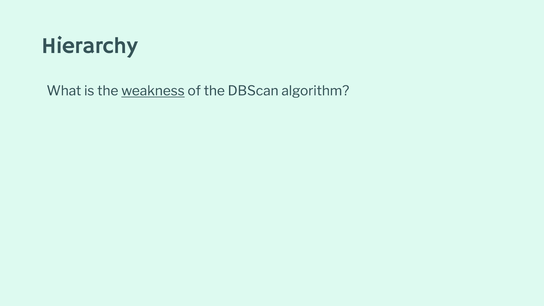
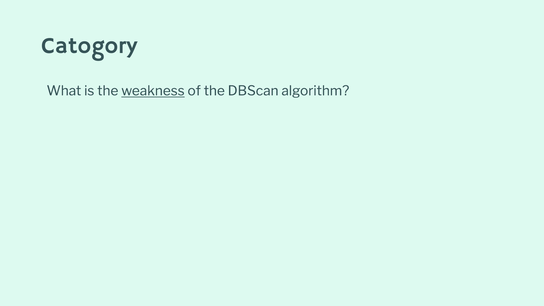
Hierarchy: Hierarchy -> Catogory (89, 46)
